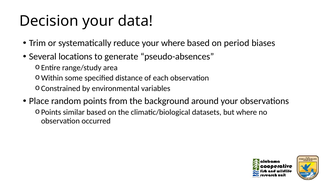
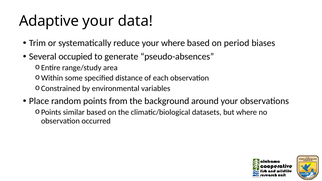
Decision: Decision -> Adaptive (49, 21)
locations: locations -> occupied (75, 57)
